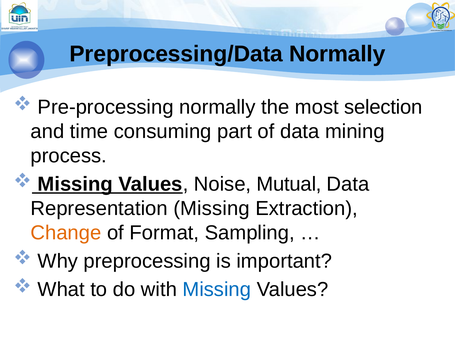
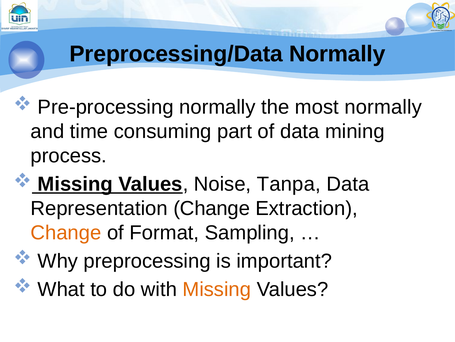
most selection: selection -> normally (383, 107)
Mutual: Mutual -> Tanpa (289, 184)
Representation Missing: Missing -> Change (212, 208)
Missing colour: blue -> orange (217, 289)
